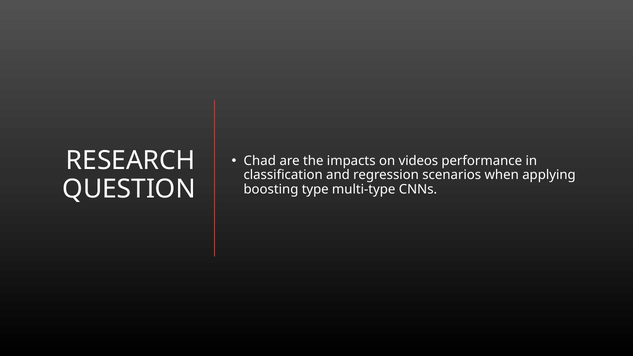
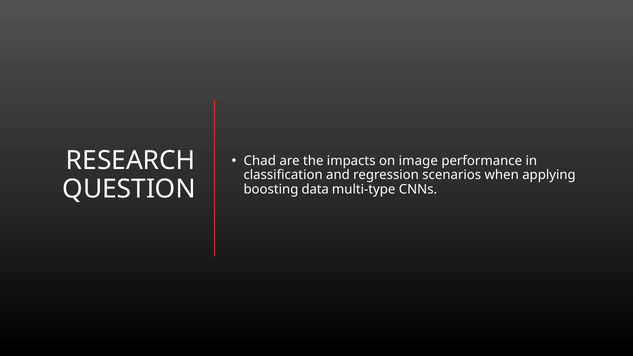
videos: videos -> image (418, 161)
type: type -> data (315, 189)
